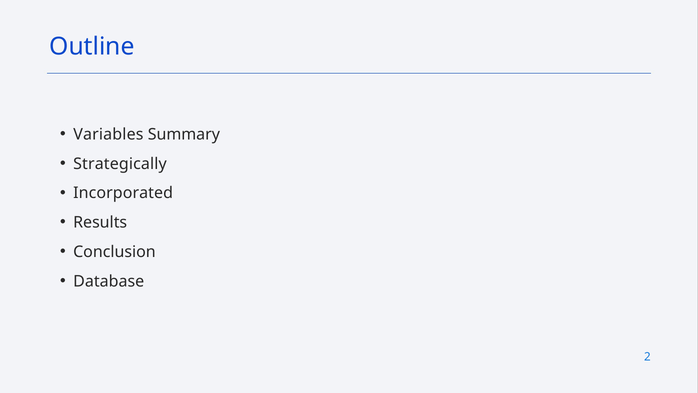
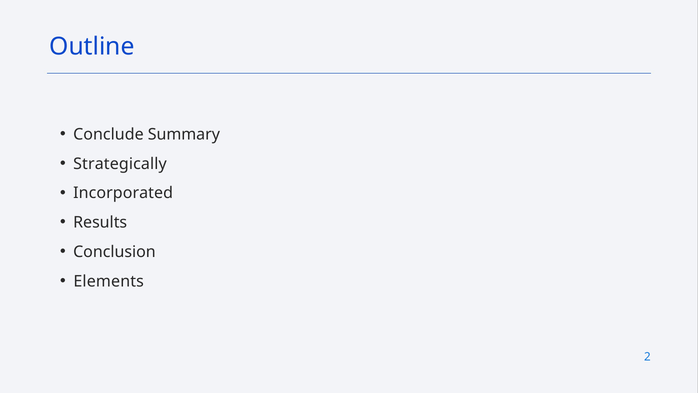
Variables: Variables -> Conclude (108, 134)
Database: Database -> Elements (109, 281)
